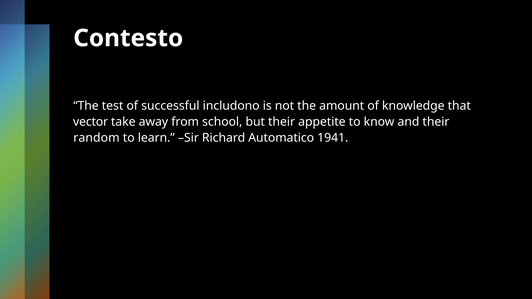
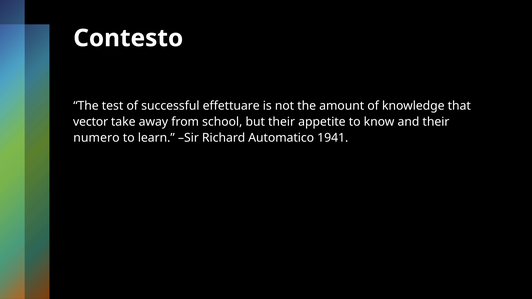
includono: includono -> effettuare (231, 106)
random: random -> numero (96, 138)
